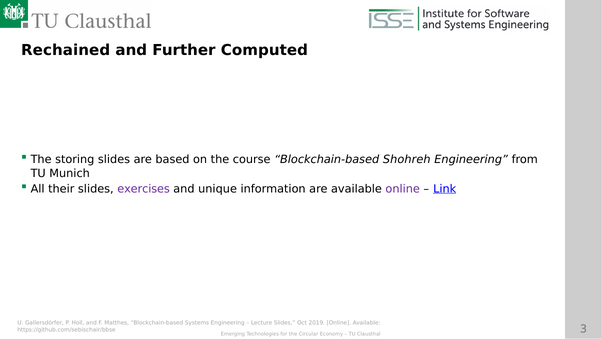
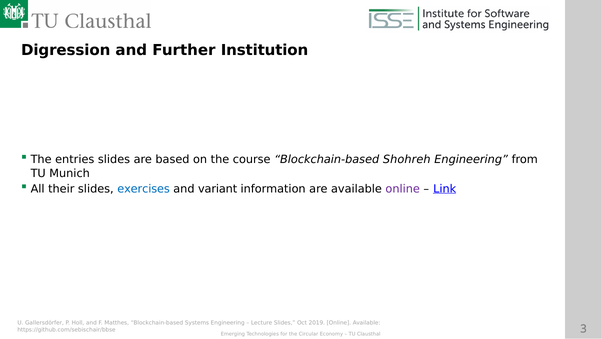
Rechained: Rechained -> Digression (66, 50)
Computed: Computed -> Institution (264, 50)
storing: storing -> entries (75, 160)
exercises colour: purple -> blue (144, 189)
unique: unique -> variant (218, 189)
